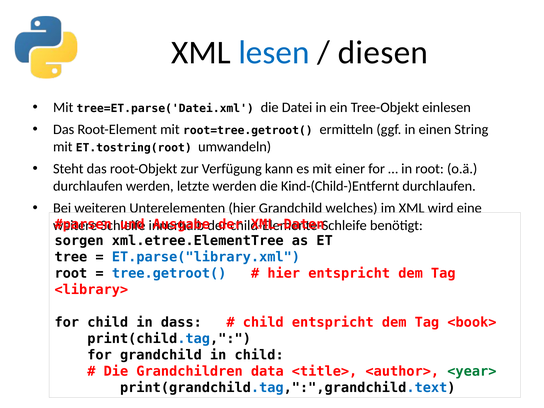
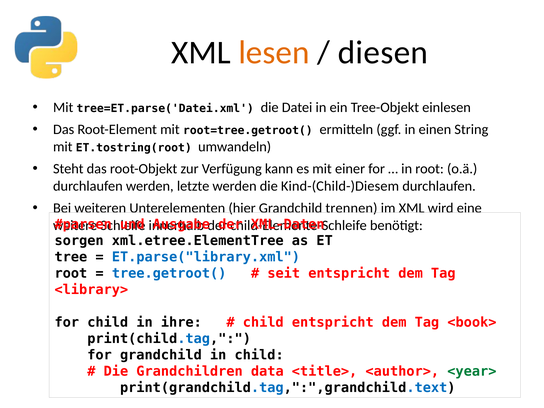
lesen colour: blue -> orange (274, 53)
Kind-(Child-)Entfernt: Kind-(Child-)Entfernt -> Kind-(Child-)Diesem (340, 186)
welches: welches -> trennen (351, 208)
hier: hier -> seit (284, 273)
dass: dass -> ihre (181, 322)
